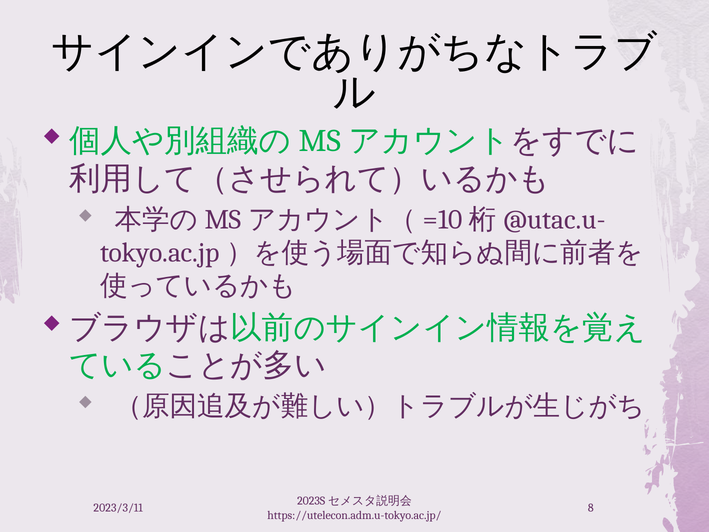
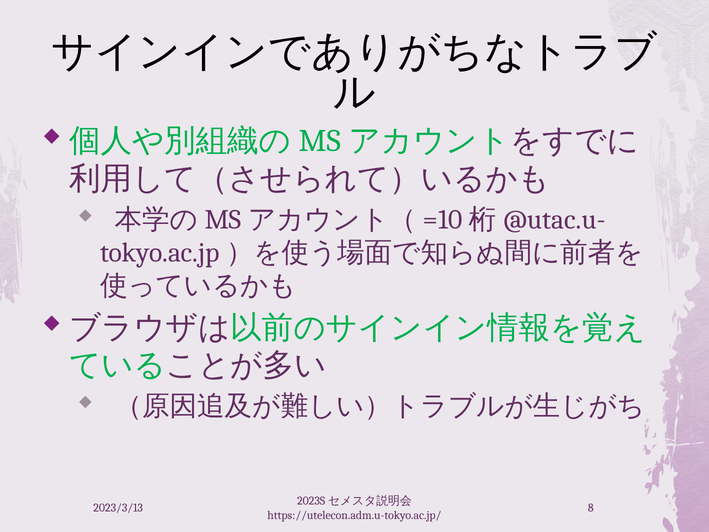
2023/3/11: 2023/3/11 -> 2023/3/13 (118, 508)
